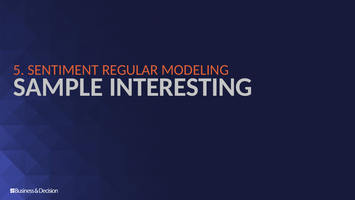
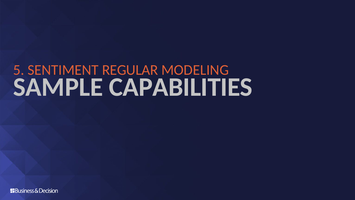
INTERESTING: INTERESTING -> CAPABILITIES (181, 87)
